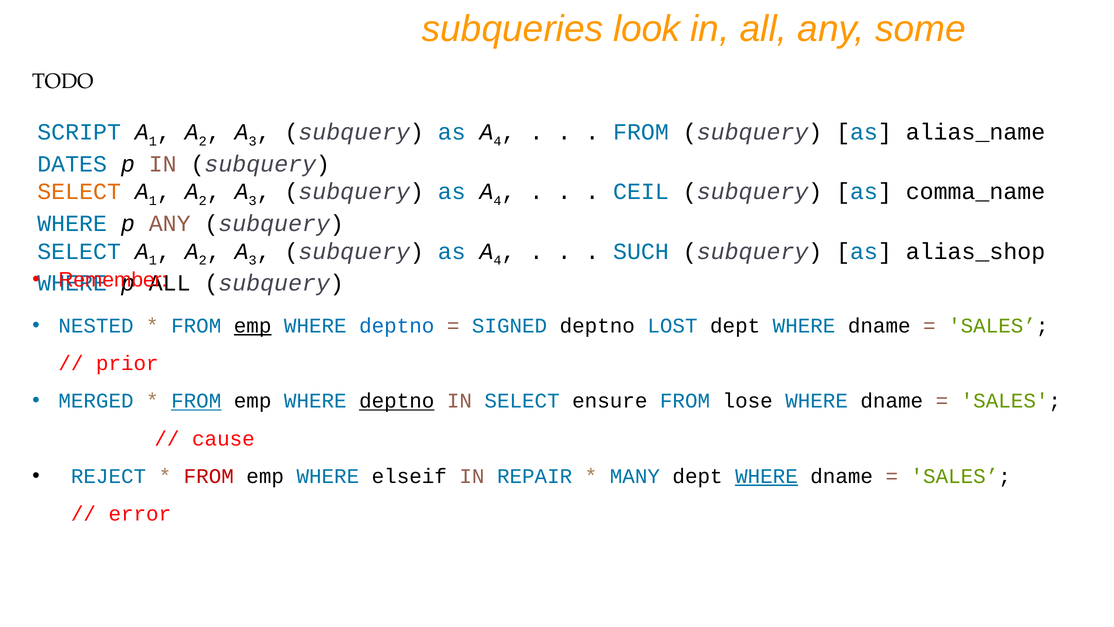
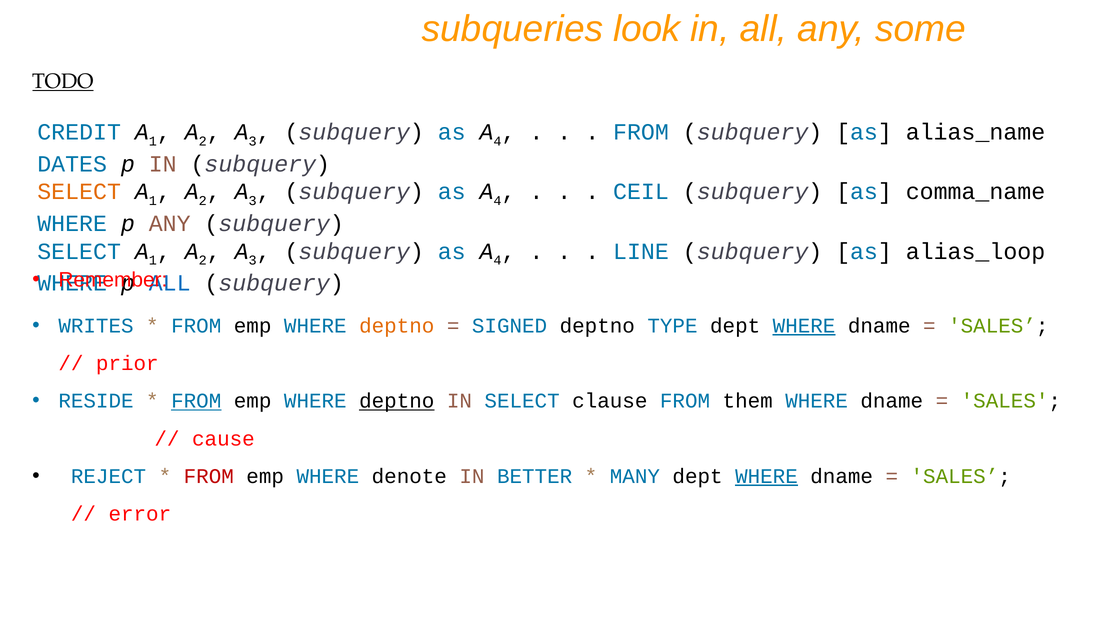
TODO underline: none -> present (63, 81)
SCRIPT: SCRIPT -> CREDIT (79, 132)
SUCH: SUCH -> LINE (641, 251)
alias_shop: alias_shop -> alias_loop (975, 251)
ALL colour: black -> blue (170, 283)
NESTED: NESTED -> WRITES (96, 326)
emp underline: present -> none (253, 326)
deptno colour: blue -> orange (397, 326)
LOST: LOST -> TYPE (672, 326)
WHERE underline: none -> present (804, 326)
MERGED: MERGED -> RESIDE (96, 401)
ensure: ensure -> clause (610, 401)
lose: lose -> them (748, 401)
elseif: elseif -> denote (409, 476)
REPAIR: REPAIR -> BETTER (535, 476)
